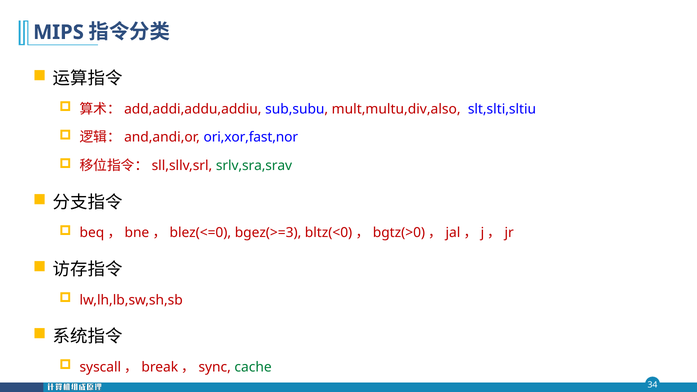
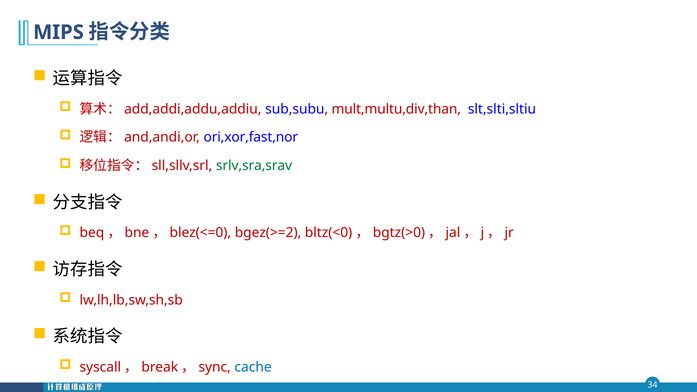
mult,multu,div,also: mult,multu,div,also -> mult,multu,div,than (396, 109)
bgez(>=3: bgez(>=3 -> bgez(>=2 (268, 233)
cache colour: green -> blue (253, 367)
